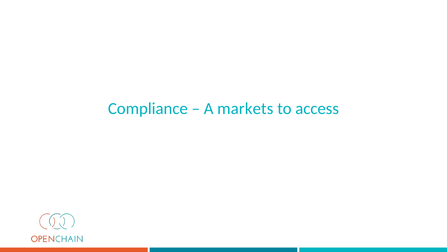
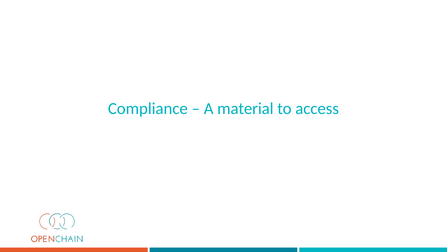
markets: markets -> material (245, 108)
